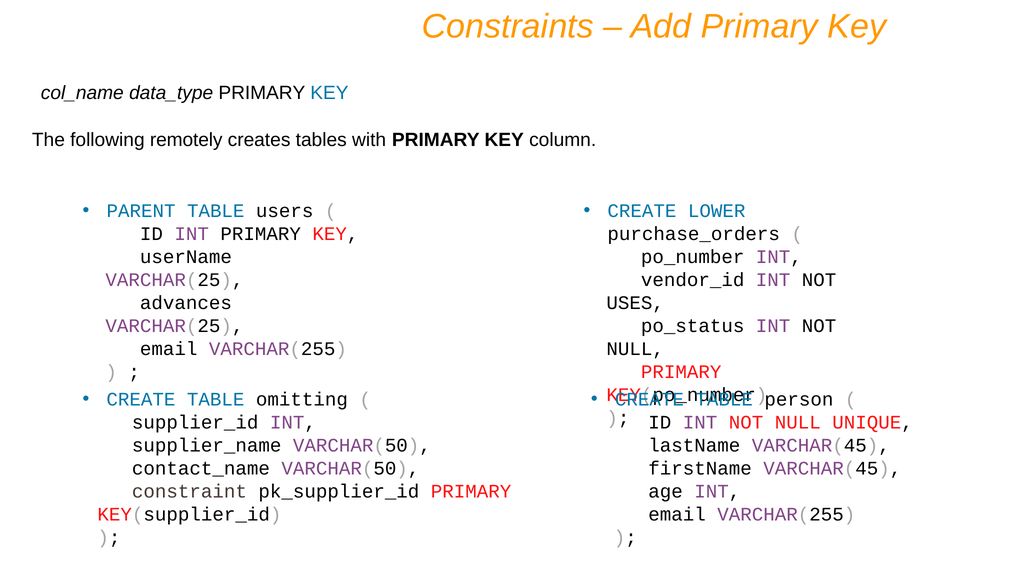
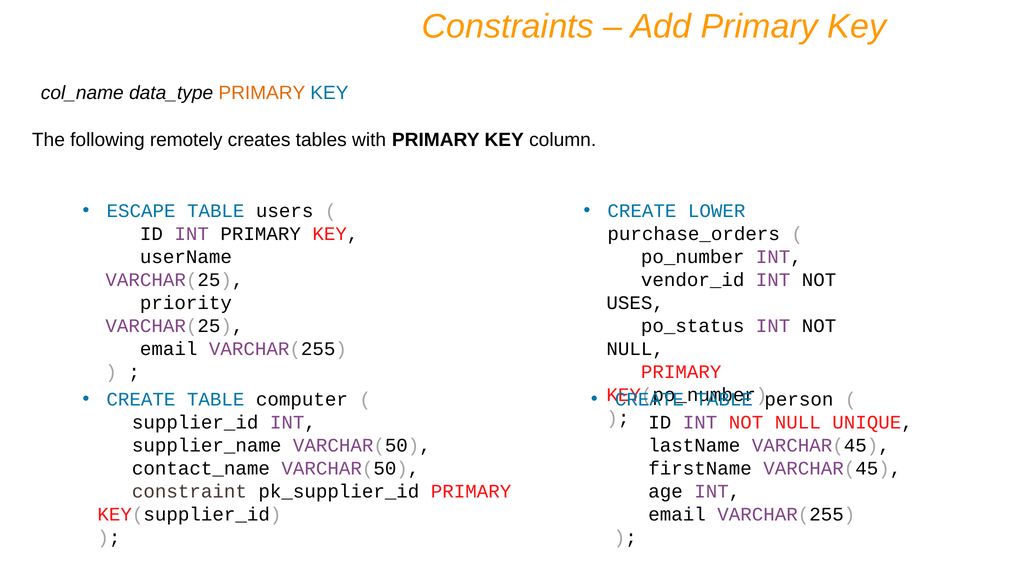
PRIMARY colour: black -> orange (262, 93)
PARENT: PARENT -> ESCAPE (141, 211)
advances: advances -> priority (186, 303)
omitting: omitting -> computer (302, 399)
